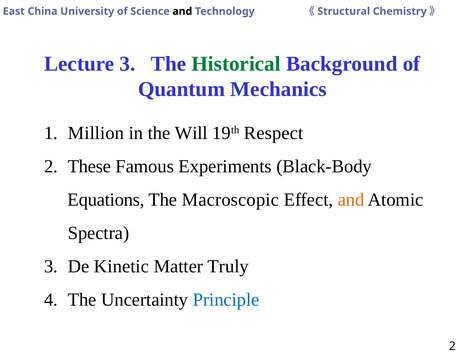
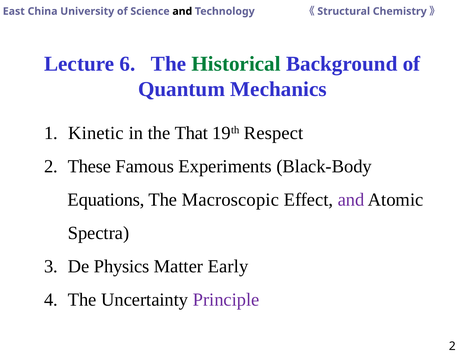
Lecture 3: 3 -> 6 (127, 64)
Million: Million -> Kinetic (96, 133)
Will: Will -> That (191, 133)
and colour: orange -> purple (351, 200)
Kinetic: Kinetic -> Physics (122, 266)
Truly: Truly -> Early (228, 266)
Principle colour: blue -> purple (226, 300)
